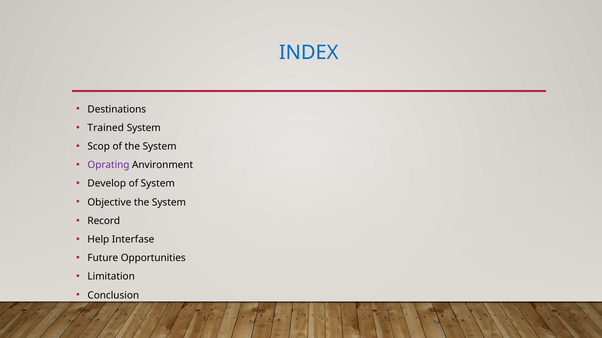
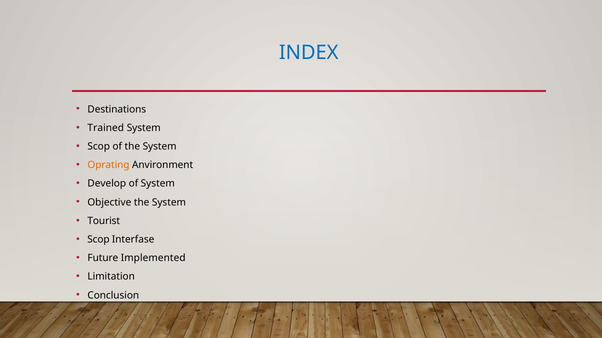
Oprating colour: purple -> orange (108, 165)
Record: Record -> Tourist (104, 221)
Help: Help -> Scop (98, 240)
Opportunities: Opportunities -> Implemented (153, 258)
